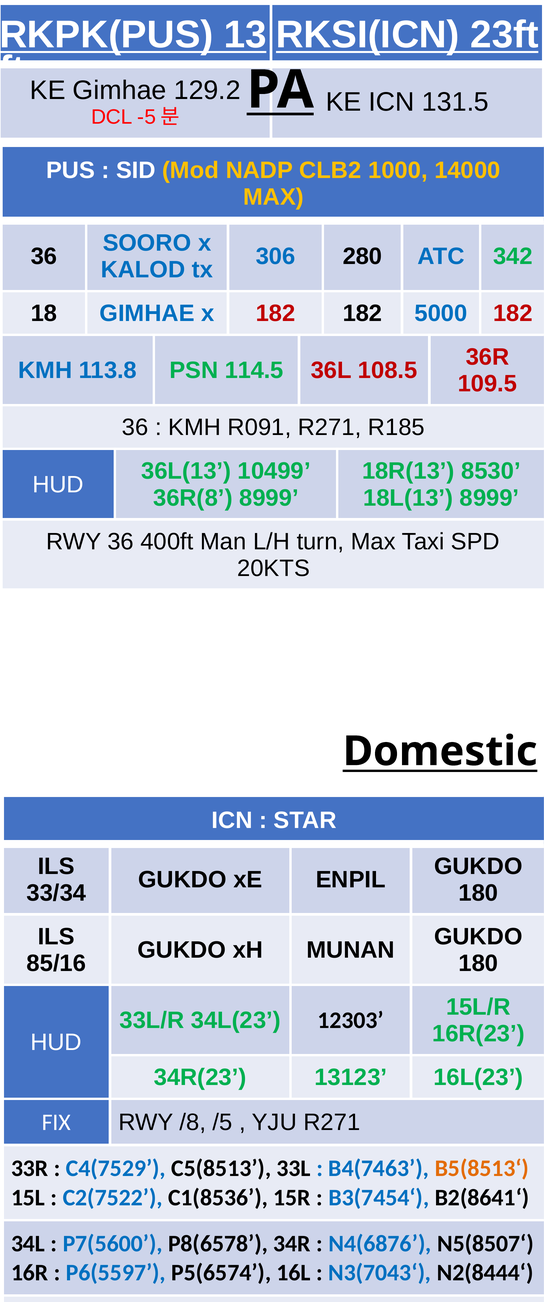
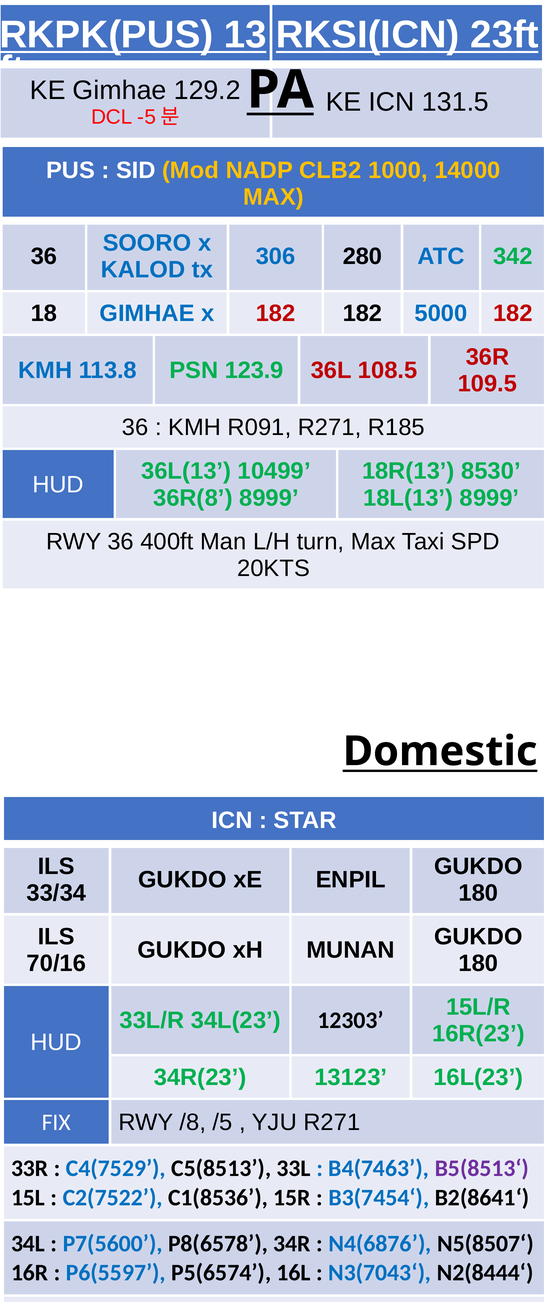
114.5: 114.5 -> 123.9 (254, 370)
85/16: 85/16 -> 70/16 (56, 963)
B5(8513‘ colour: orange -> purple (482, 1168)
